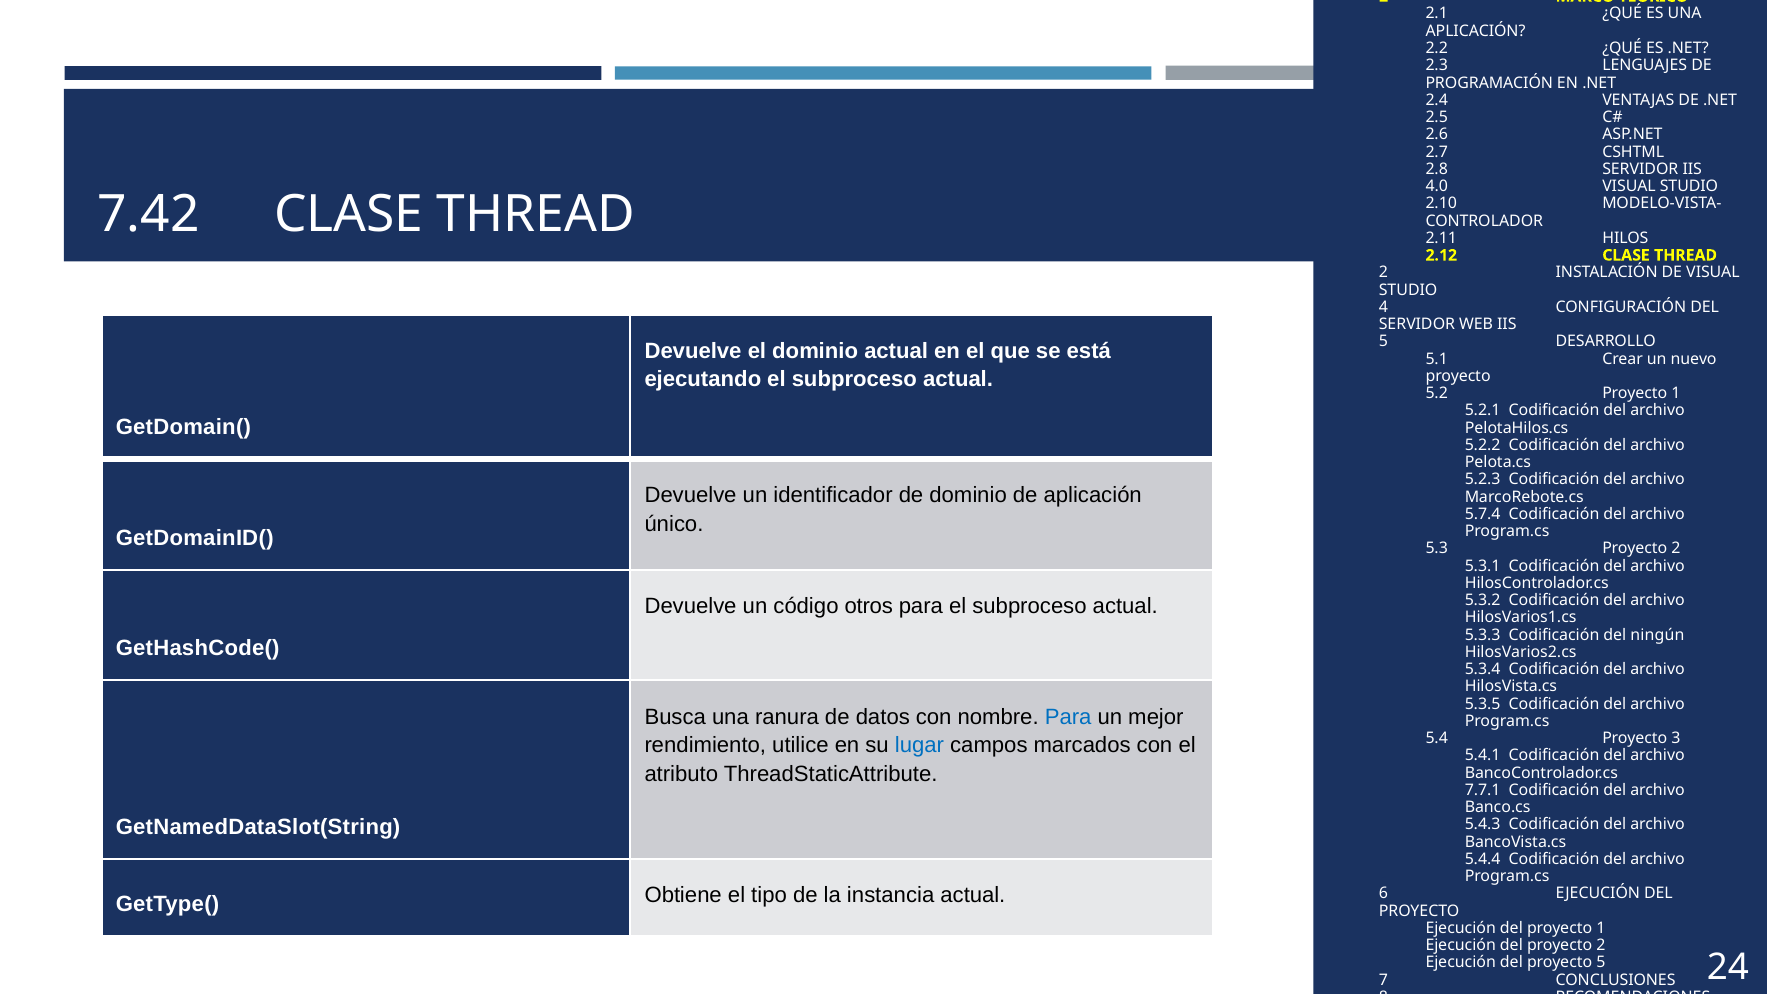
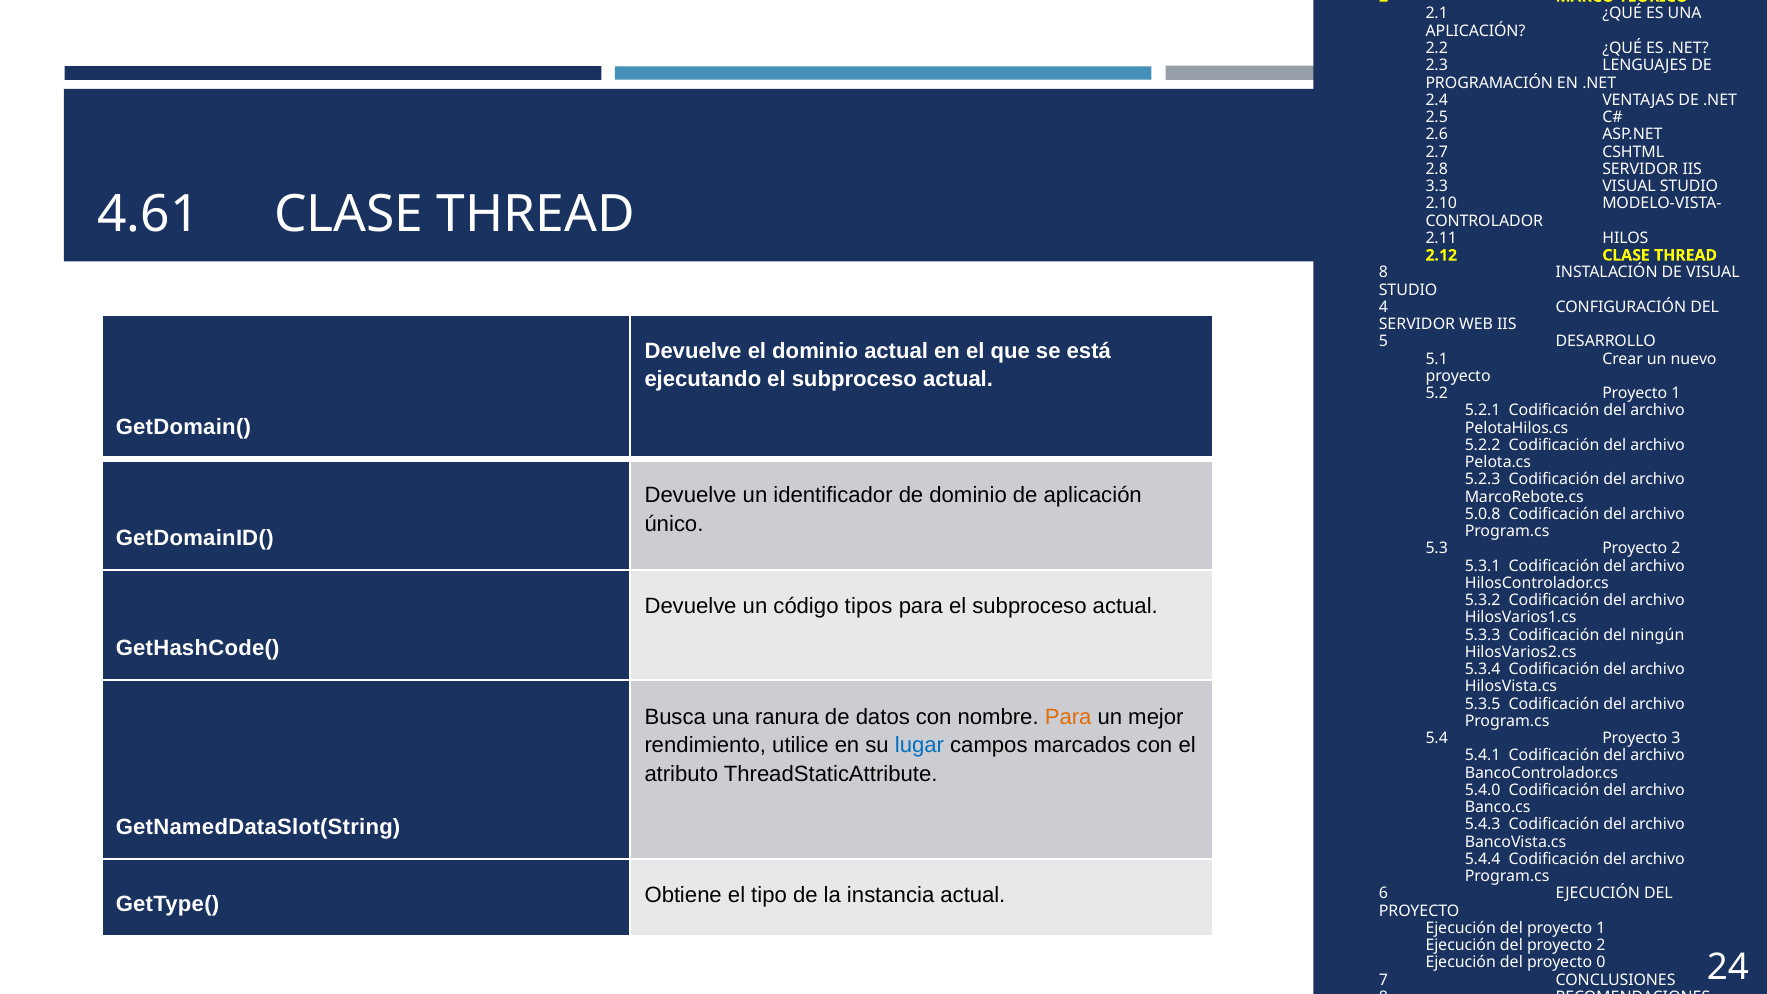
4.0: 4.0 -> 3.3 (1437, 186)
7.42: 7.42 -> 4.61 (149, 215)
2: 2 -> 8 (1384, 273)
5.7.4: 5.7.4 -> 5.0.8 (1483, 514)
otros: otros -> tipos (869, 606)
Para colour: blue -> orange (1068, 717)
7.7.1: 7.7.1 -> 5.4.0 (1483, 790)
proyecto 5: 5 -> 0 (1601, 963)
